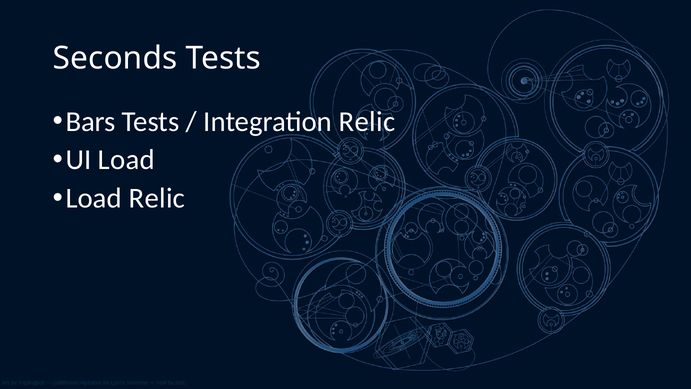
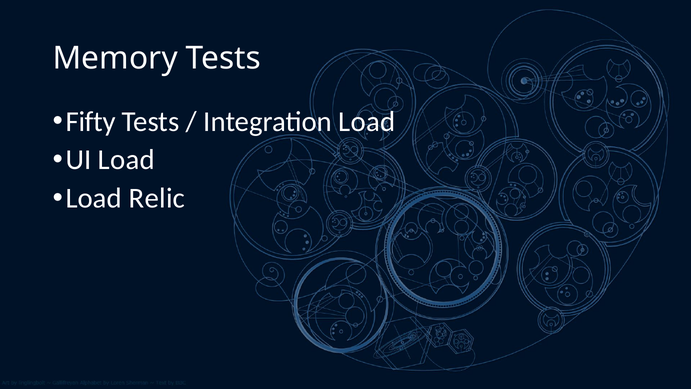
Seconds: Seconds -> Memory (115, 58)
Bars: Bars -> Fifty (91, 121)
Integration Relic: Relic -> Load (367, 121)
